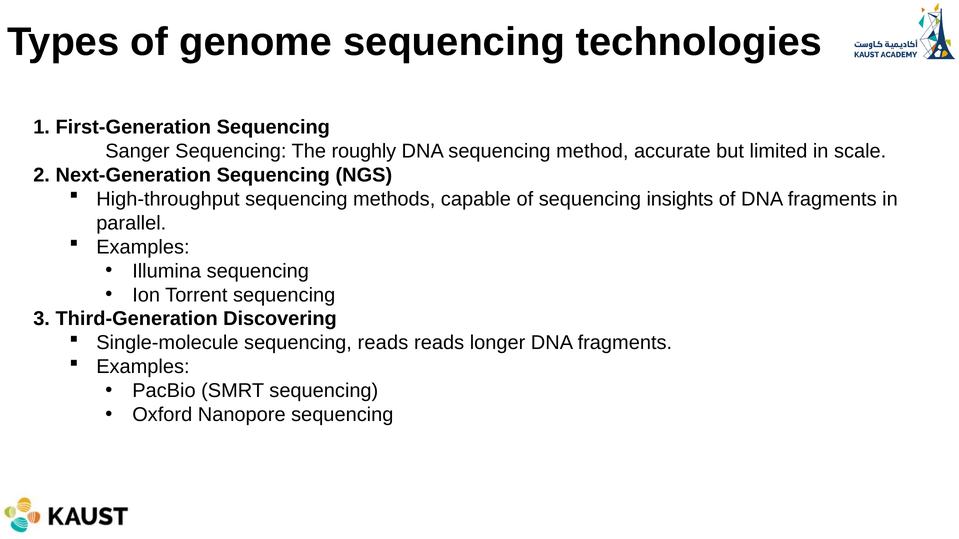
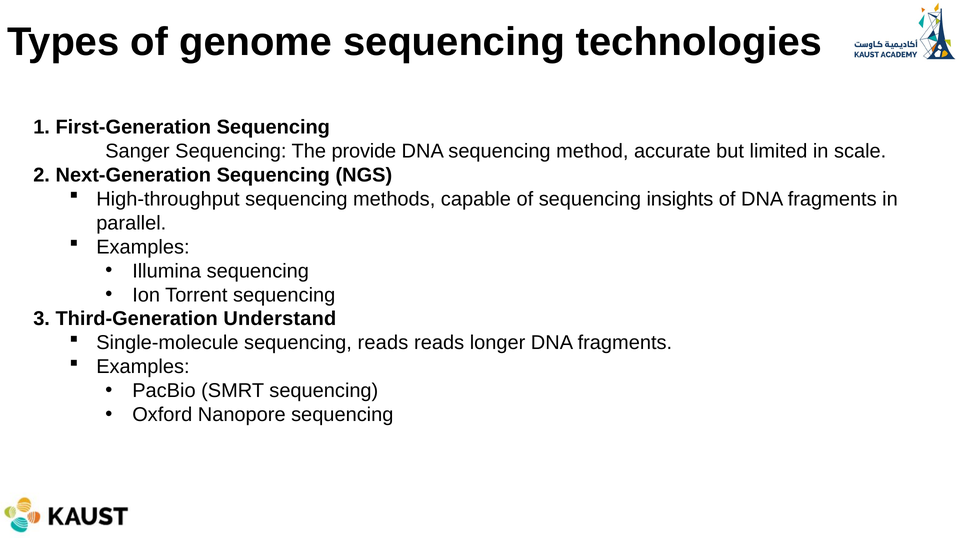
roughly: roughly -> provide (364, 151)
Discovering: Discovering -> Understand (280, 319)
